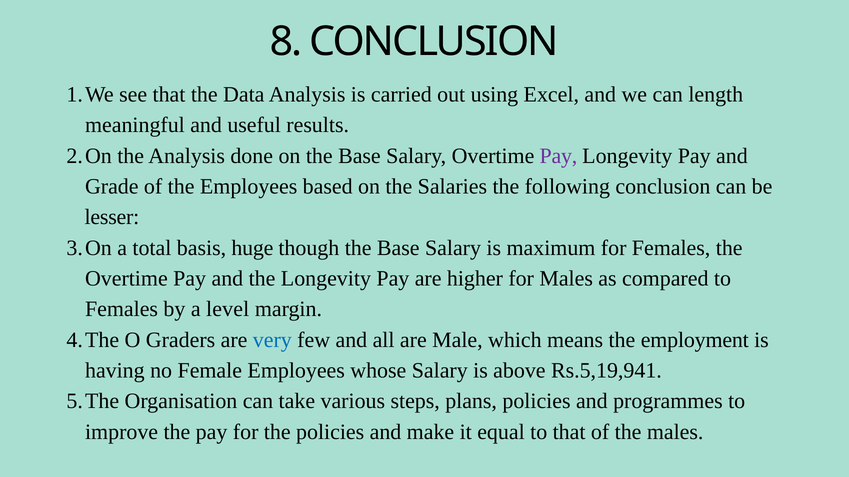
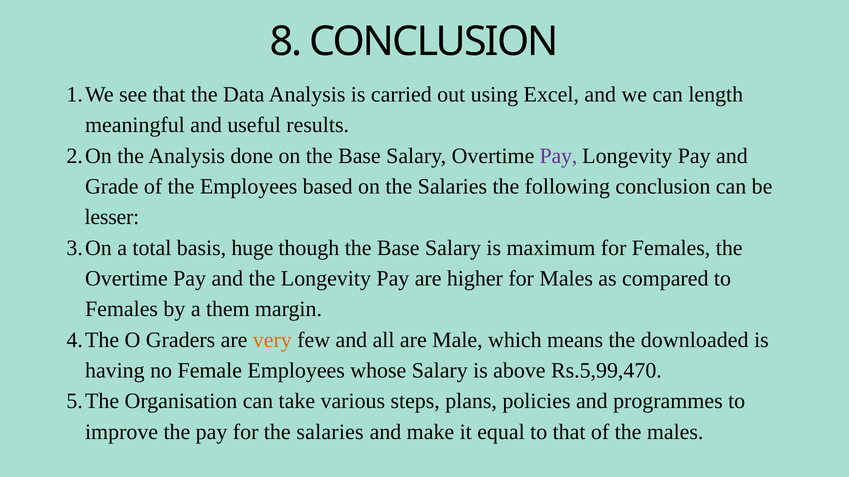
level: level -> them (228, 310)
very colour: blue -> orange (272, 340)
employment: employment -> downloaded (695, 340)
Rs.5,19,941: Rs.5,19,941 -> Rs.5,99,470 (606, 371)
for the policies: policies -> salaries (330, 432)
